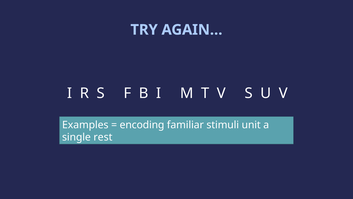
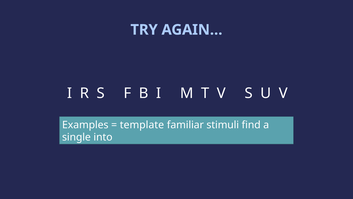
encoding: encoding -> template (142, 125)
unit: unit -> find (251, 125)
rest: rest -> into (103, 137)
